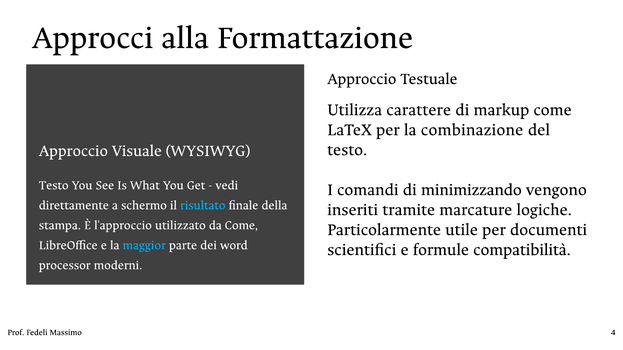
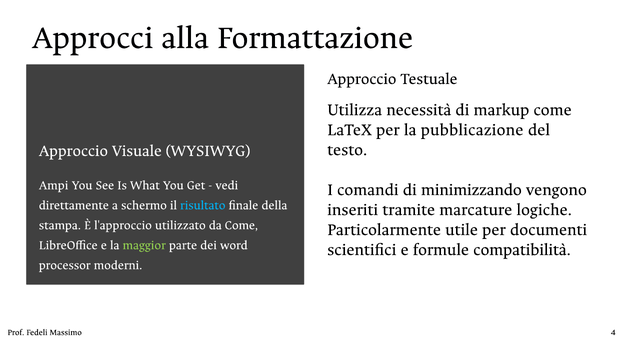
carattere: carattere -> necessità (419, 110)
combinazione: combinazione -> pubblicazione (472, 130)
Testo: Testo -> Ampi (54, 185)
maggior colour: light blue -> light green (144, 245)
